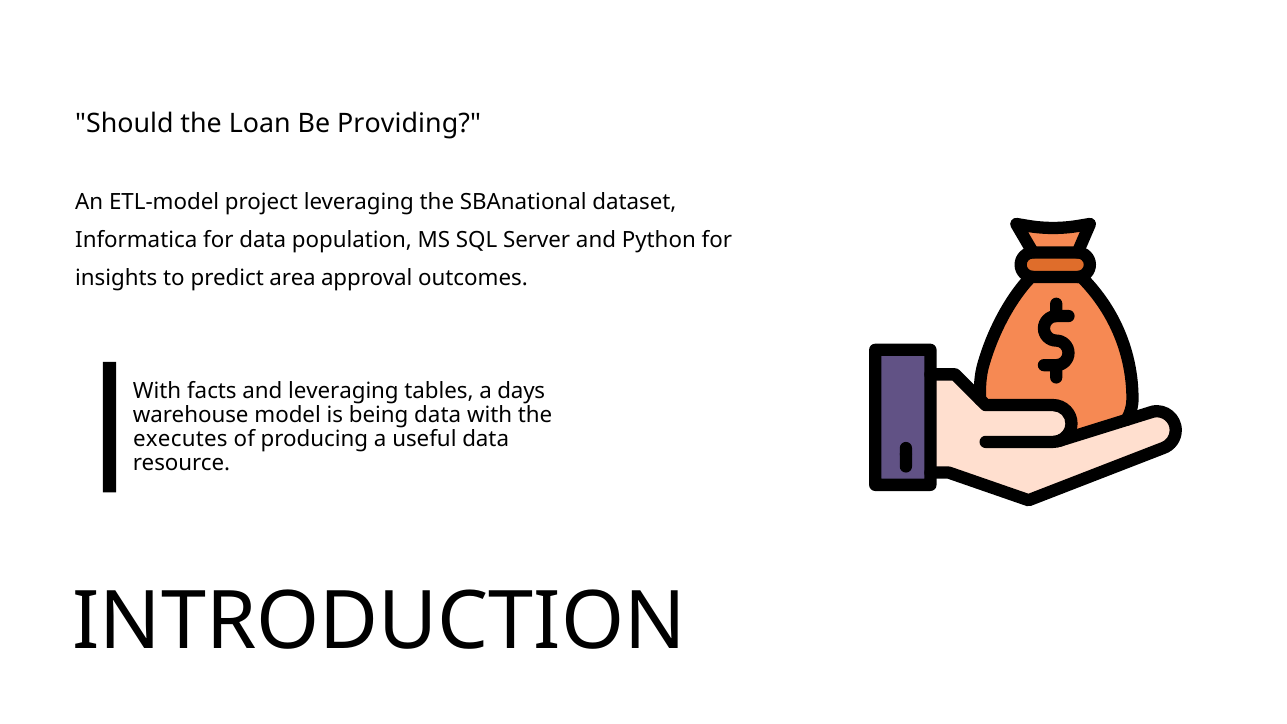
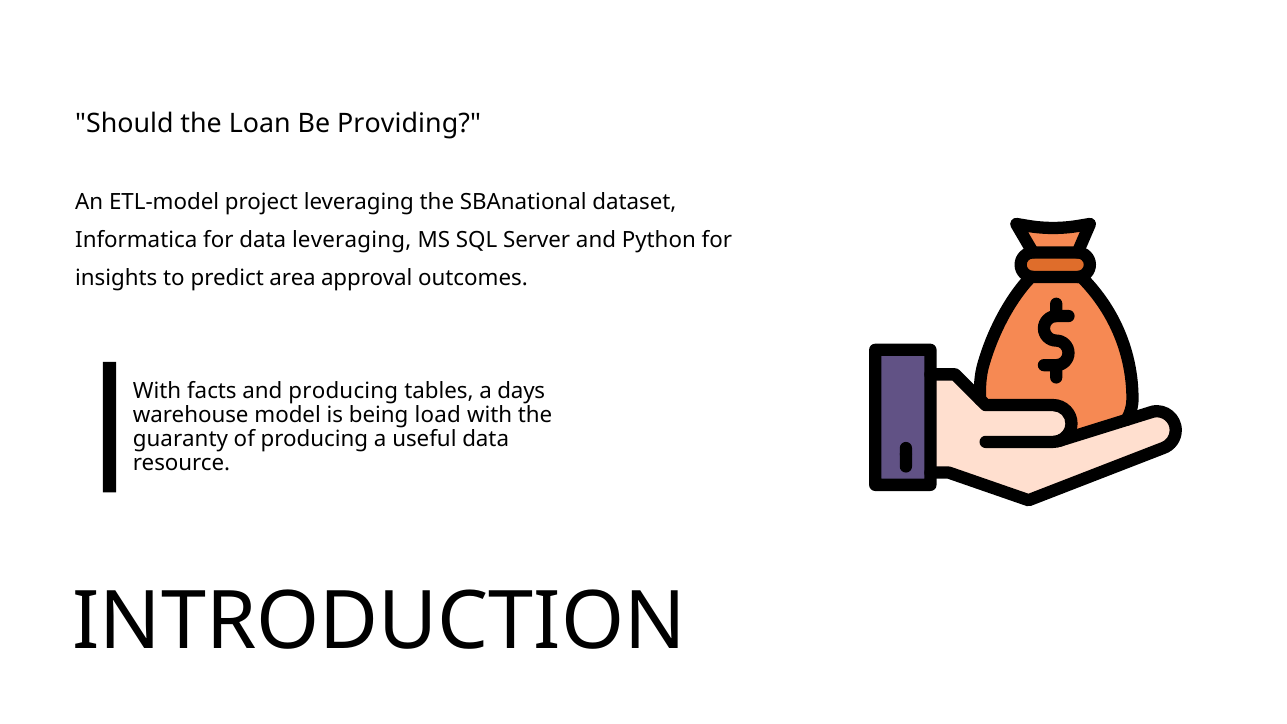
data population: population -> leveraging (352, 240)
and leveraging: leveraging -> producing (343, 391)
being data: data -> load (438, 415)
executes: executes -> guaranty (180, 439)
